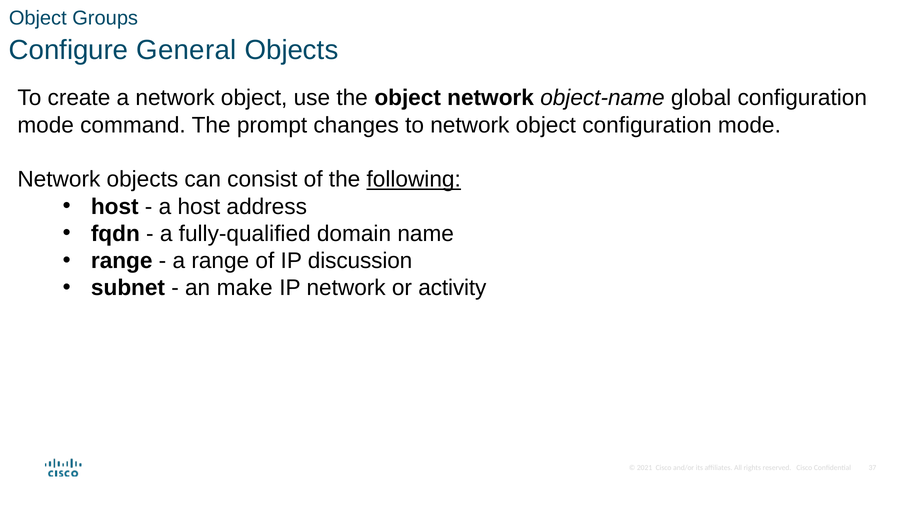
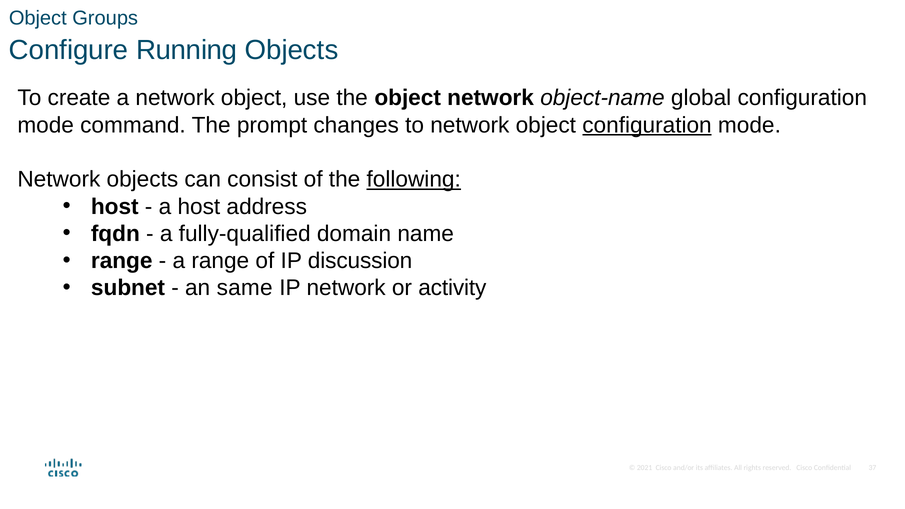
General: General -> Running (187, 50)
configuration underline: none -> present (647, 125)
make: make -> same (245, 288)
